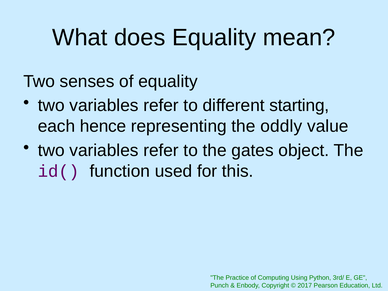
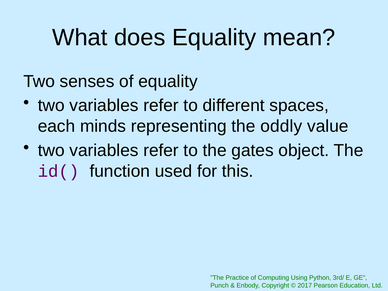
starting: starting -> spaces (299, 106)
hence: hence -> minds (103, 126)
